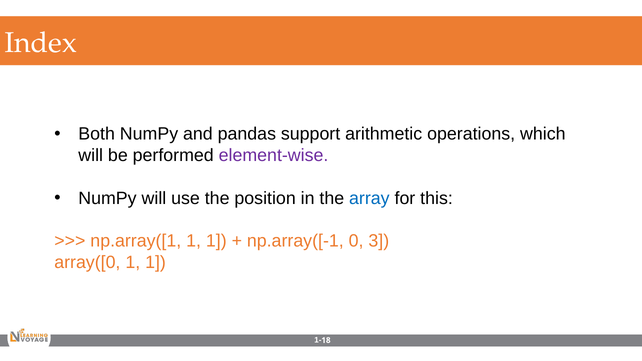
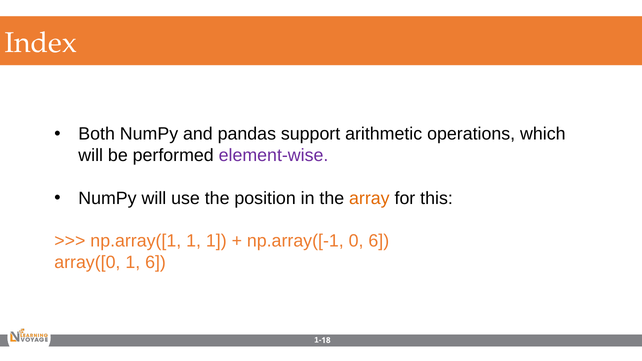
array colour: blue -> orange (369, 198)
0 3: 3 -> 6 (379, 241)
array([0 1 1: 1 -> 6 (156, 262)
